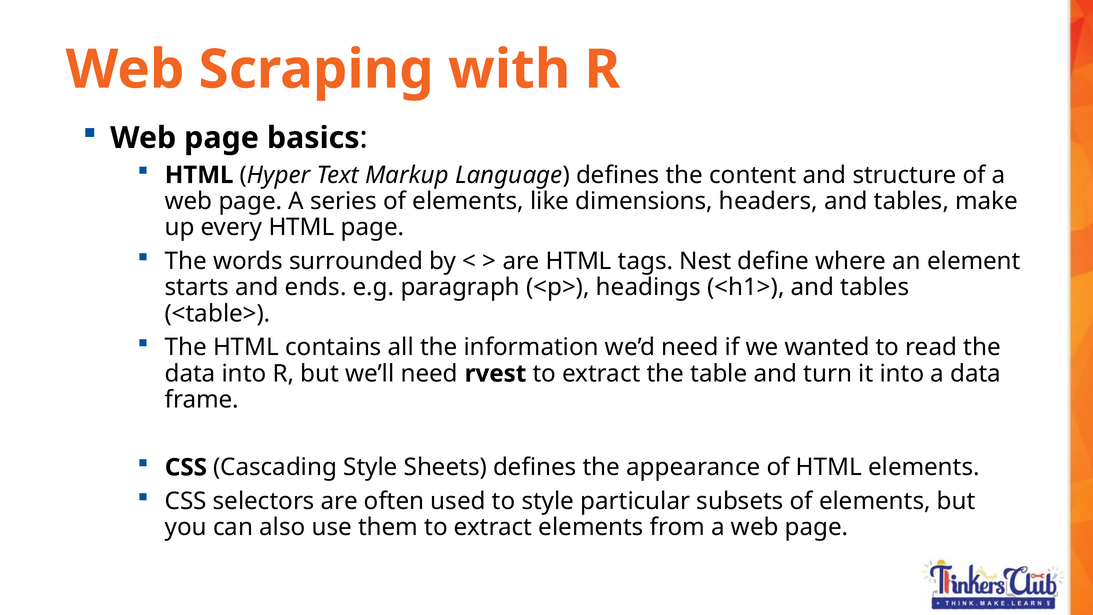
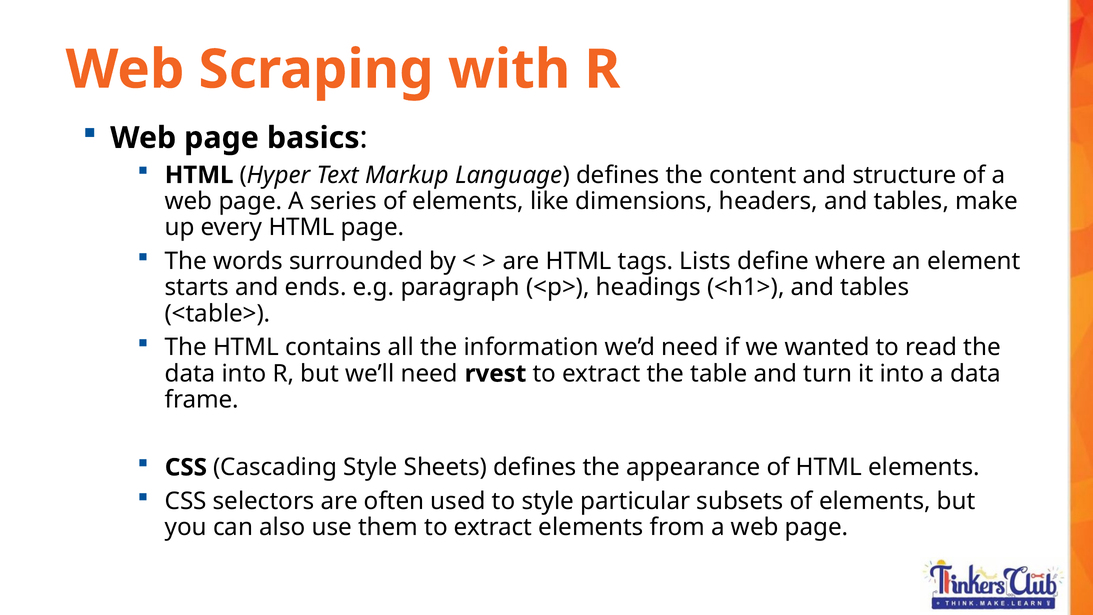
Nest: Nest -> Lists (705, 261)
